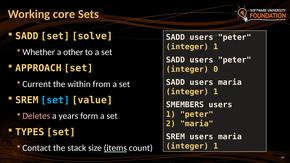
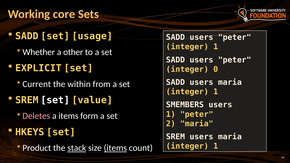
solve: solve -> usage (92, 36)
APPROACH: APPROACH -> EXPLICIT (39, 68)
set colour: light blue -> white (55, 100)
a years: years -> items (68, 116)
TYPES: TYPES -> HKEYS (30, 132)
Contact: Contact -> Product (37, 148)
stack underline: none -> present (77, 148)
